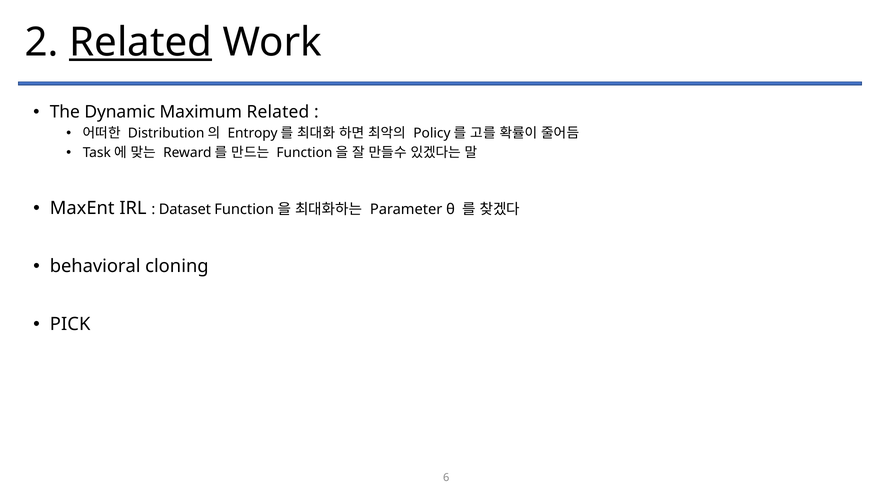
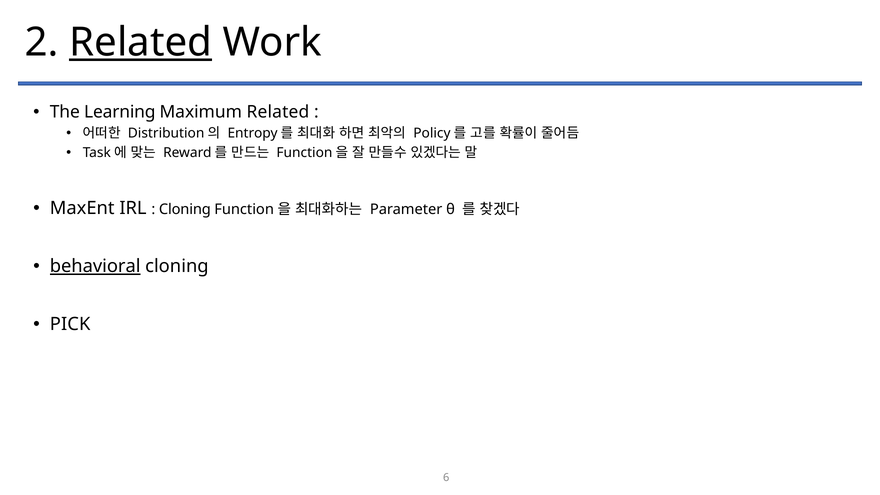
Dynamic: Dynamic -> Learning (120, 112)
Dataset: Dataset -> Cloning (185, 210)
behavioral underline: none -> present (95, 266)
